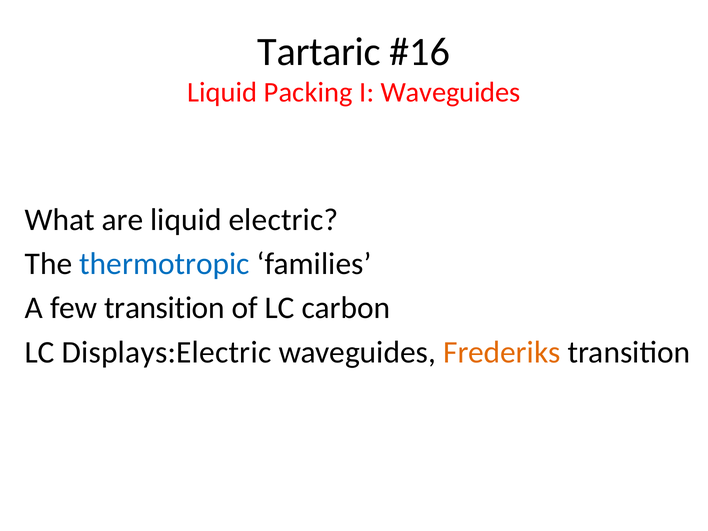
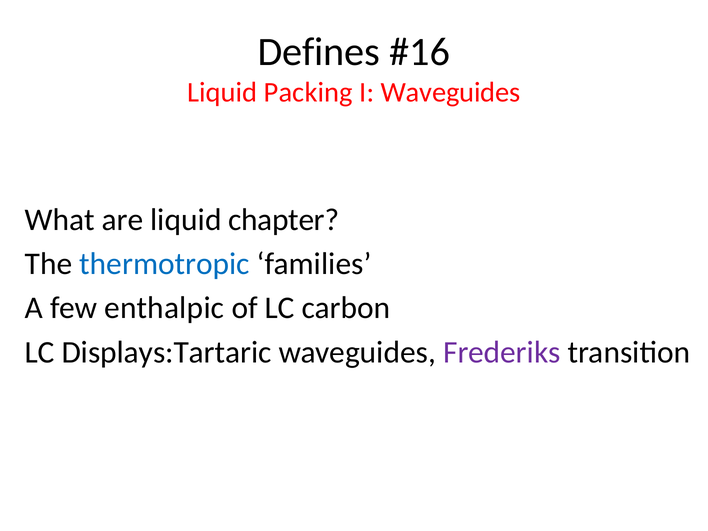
Tartaric: Tartaric -> Defines (319, 52)
electric: electric -> chapter (284, 220)
few transition: transition -> enthalpic (164, 308)
Displays:Electric: Displays:Electric -> Displays:Tartaric (167, 352)
Frederiks colour: orange -> purple (502, 352)
